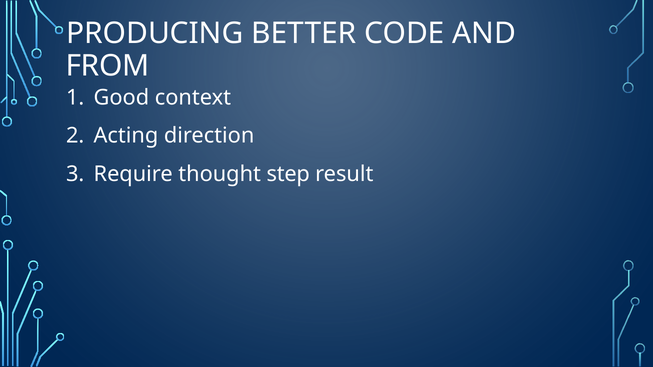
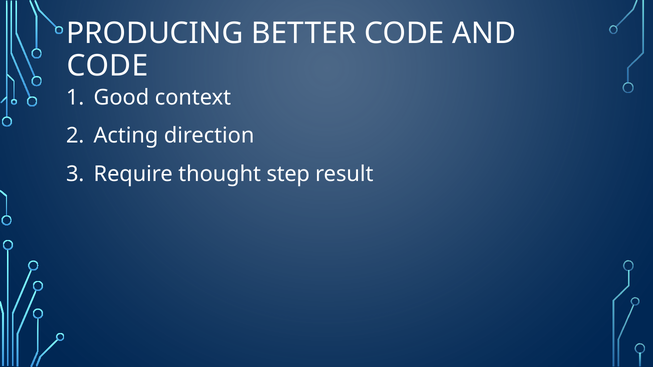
FROM: FROM -> CODE (107, 66)
